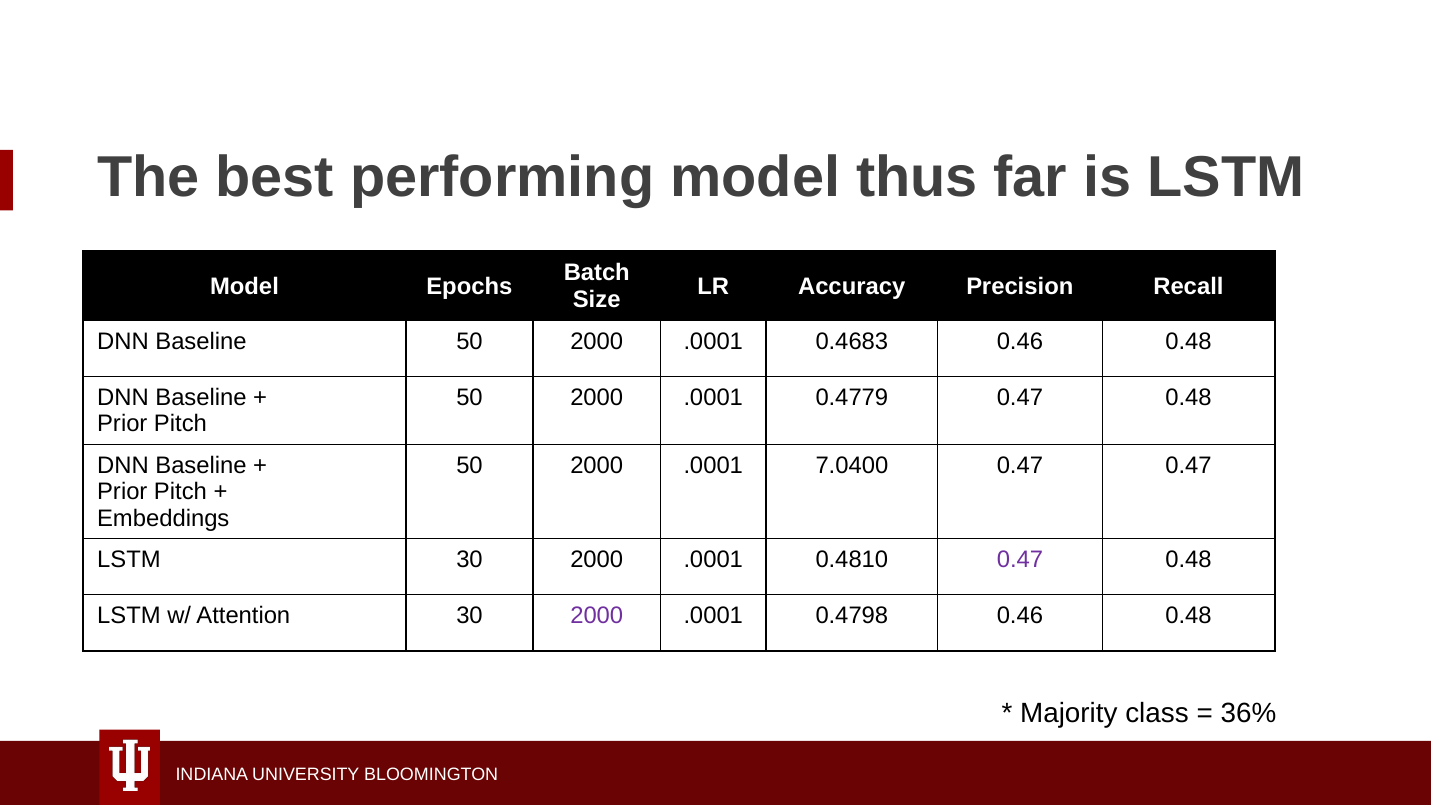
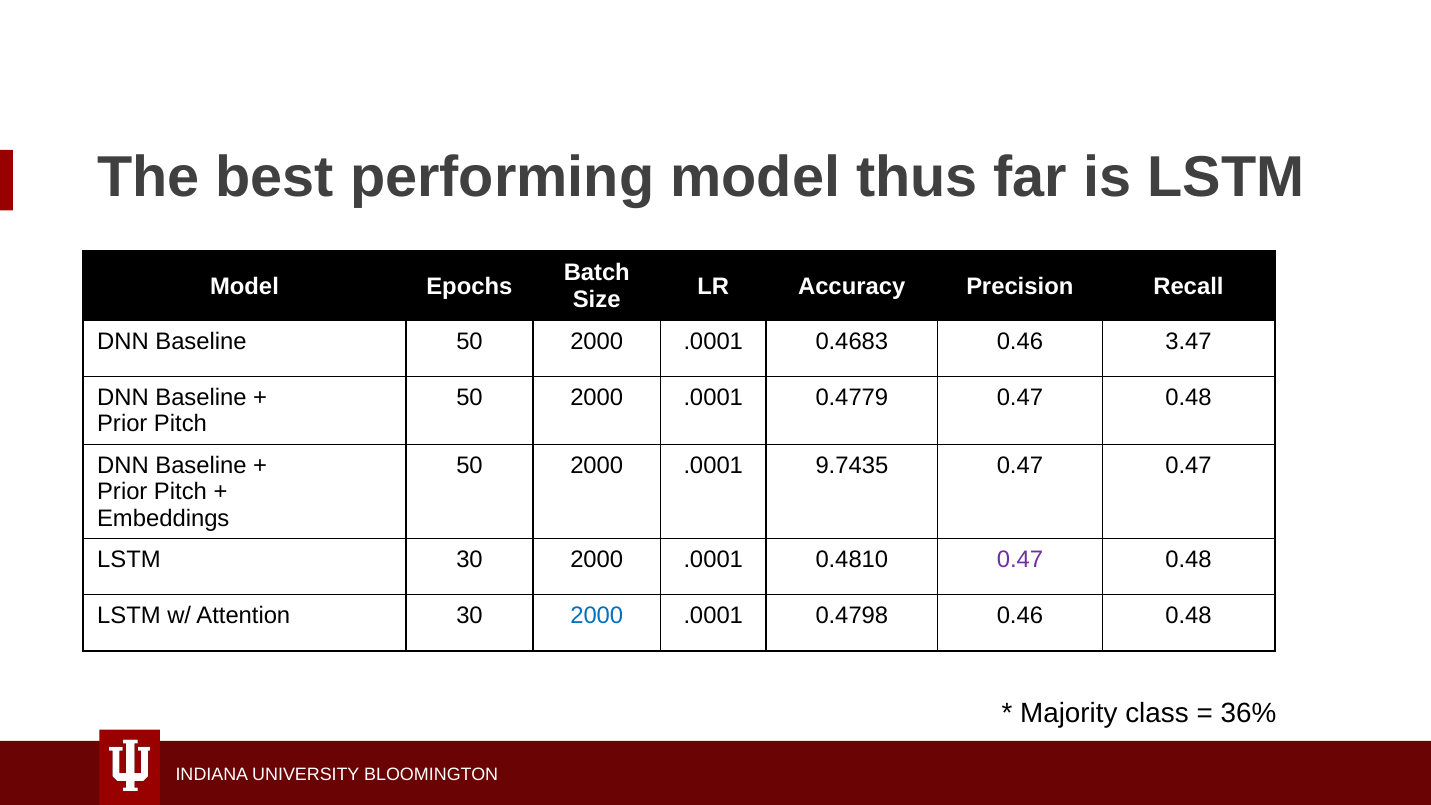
0.4683 0.46 0.48: 0.48 -> 3.47 (1189, 341)
7.0400: 7.0400 -> 9.7435 (852, 465)
2000 colour: purple -> blue (597, 616)
